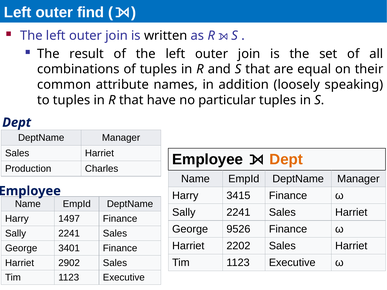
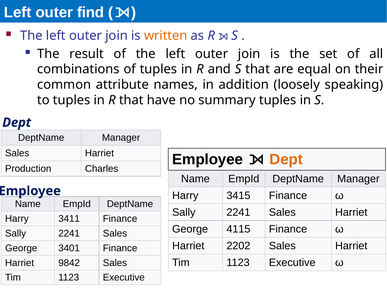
written colour: black -> orange (166, 36)
particular: particular -> summary (227, 100)
1497: 1497 -> 3411 (69, 219)
9526: 9526 -> 4115 (238, 229)
2902: 2902 -> 9842 (69, 263)
